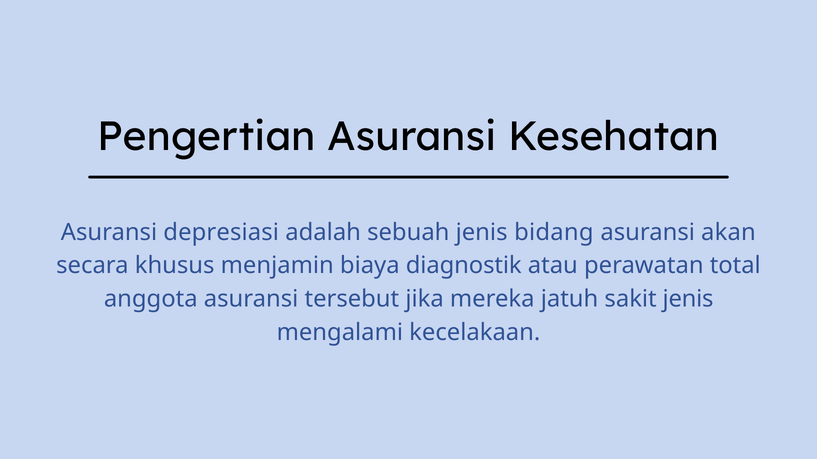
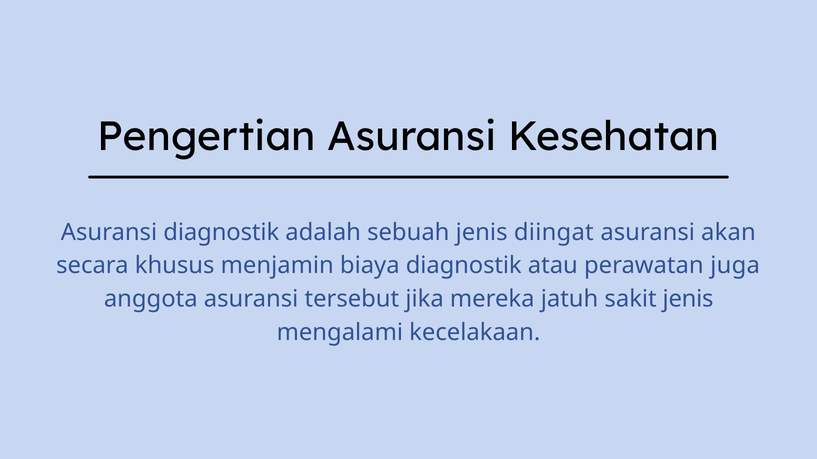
Asuransi depresiasi: depresiasi -> diagnostik (221, 233)
bidang: bidang -> diingat (554, 233)
total: total -> juga (735, 266)
